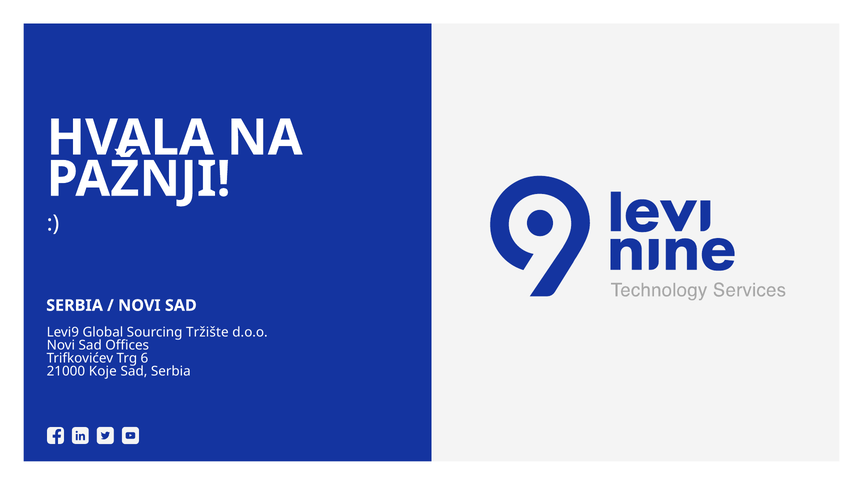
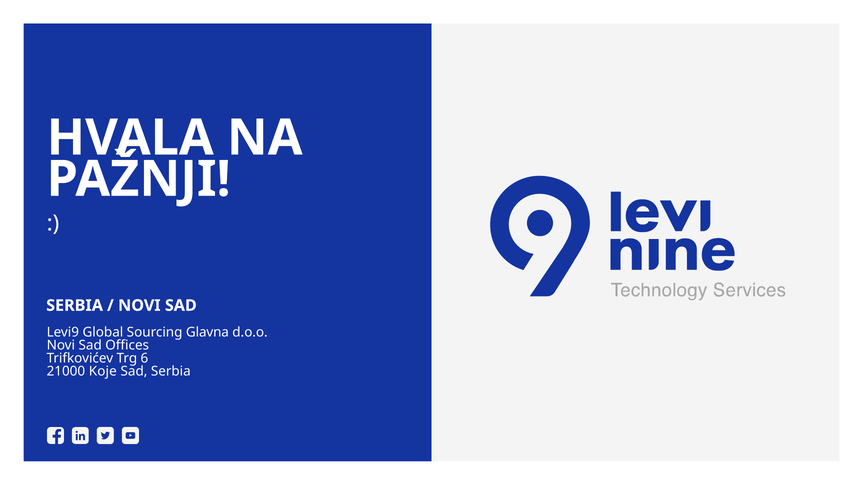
Tržište: Tržište -> Glavna (207, 333)
